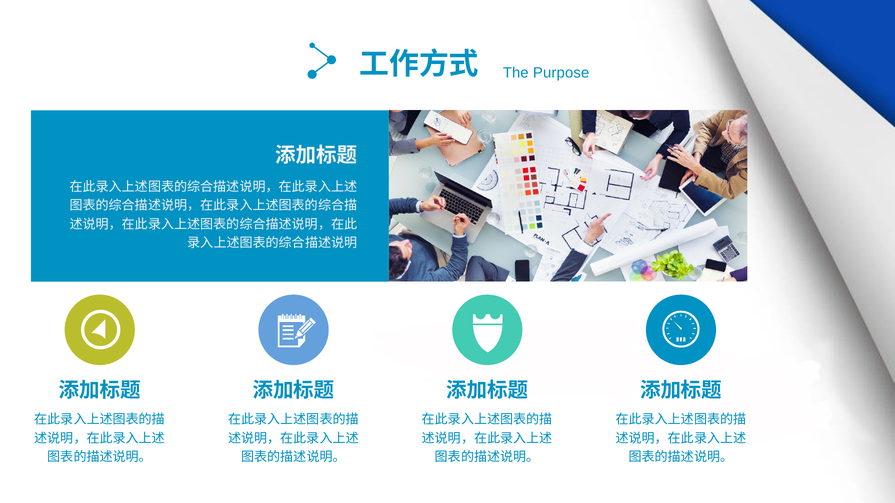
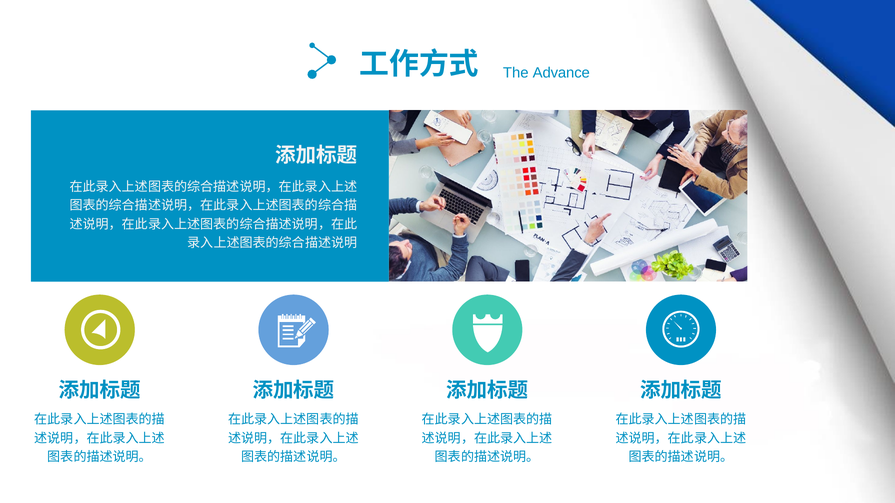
Purpose: Purpose -> Advance (561, 73)
